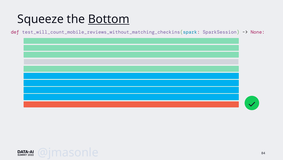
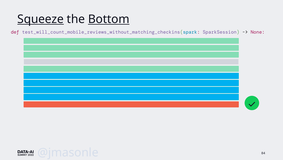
Squeeze underline: none -> present (41, 19)
